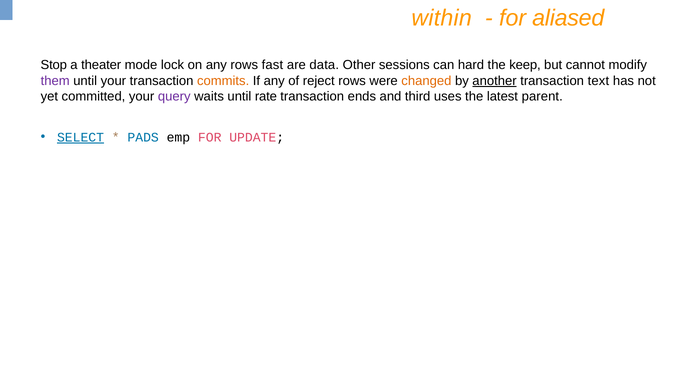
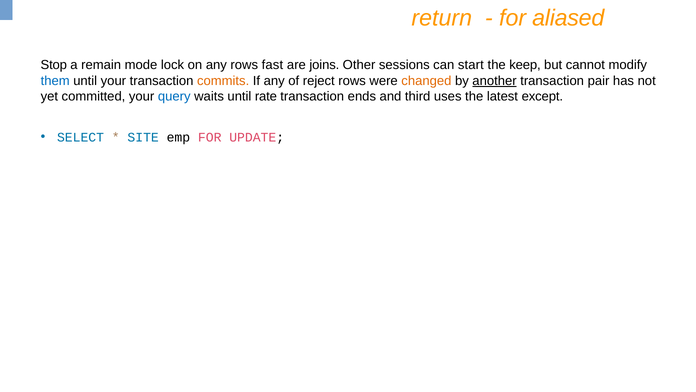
within: within -> return (442, 18)
theater: theater -> remain (101, 65)
data: data -> joins (324, 65)
hard: hard -> start (471, 65)
them colour: purple -> blue (55, 81)
text: text -> pair (599, 81)
query colour: purple -> blue (174, 96)
parent: parent -> except (542, 96)
SELECT underline: present -> none (81, 137)
PADS: PADS -> SITE (143, 137)
